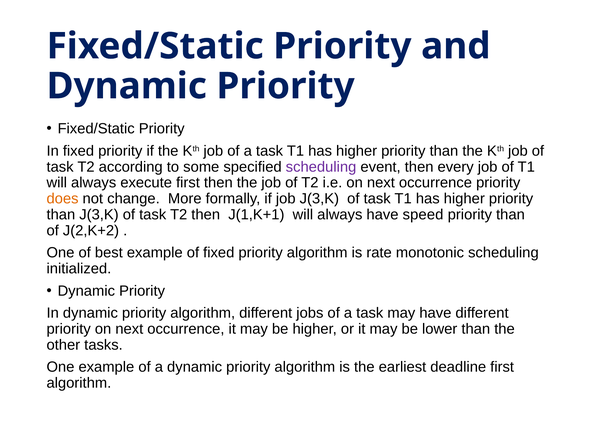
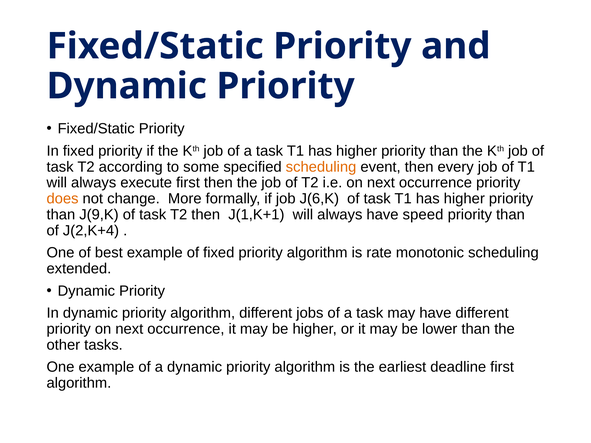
scheduling colour: purple -> orange (321, 167)
job J(3,K: J(3,K -> J(6,K (319, 199)
than J(3,K: J(3,K -> J(9,K (99, 215)
J(2,K+2: J(2,K+2 -> J(2,K+4 (91, 231)
initialized: initialized -> extended (79, 269)
